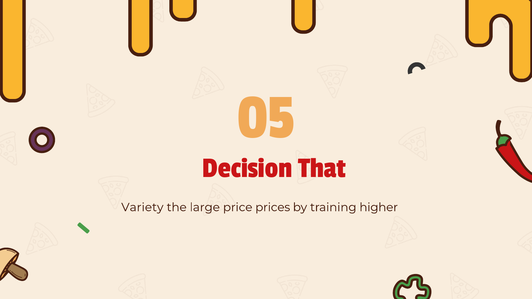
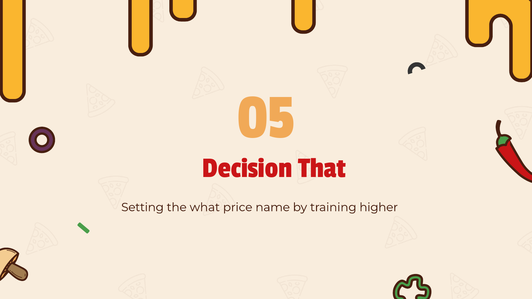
Variety: Variety -> Setting (142, 207)
large: large -> what (205, 207)
prices: prices -> name (273, 207)
